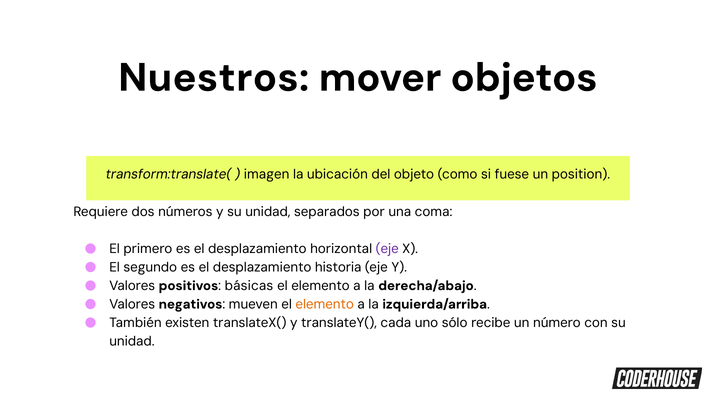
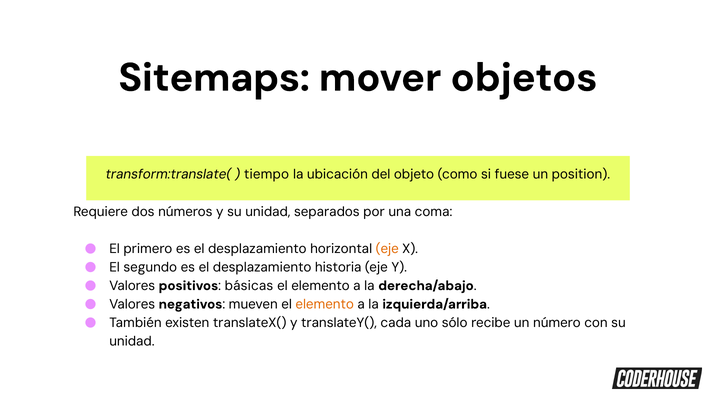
Nuestros: Nuestros -> Sitemaps (214, 78)
imagen: imagen -> tiempo (267, 174)
eje colour: purple -> orange (387, 248)
